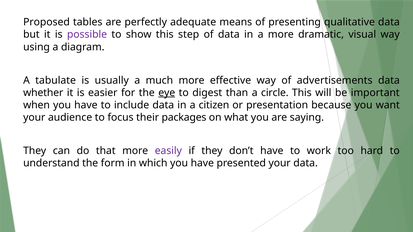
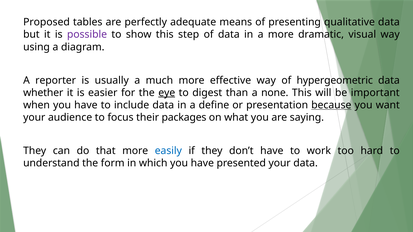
tabulate: tabulate -> reporter (56, 80)
advertisements: advertisements -> hypergeometric (335, 80)
circle: circle -> none (275, 93)
citizen: citizen -> define (214, 105)
because underline: none -> present (331, 105)
easily colour: purple -> blue (168, 151)
